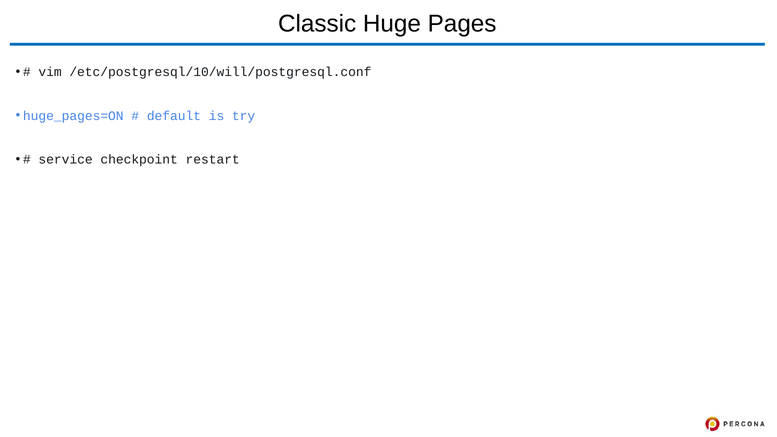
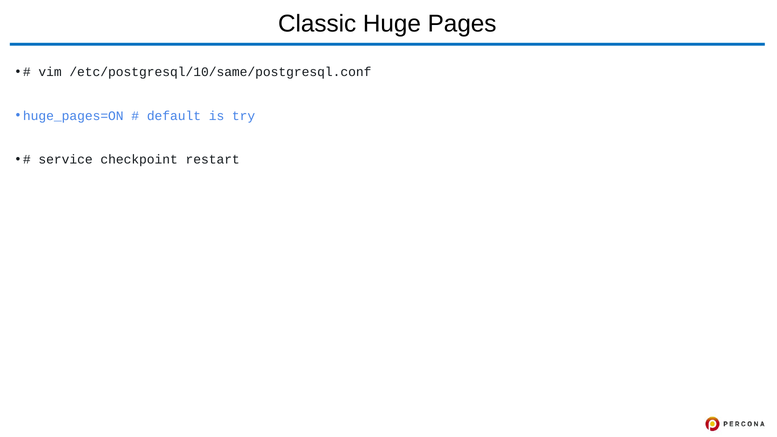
/etc/postgresql/10/will/postgresql.conf: /etc/postgresql/10/will/postgresql.conf -> /etc/postgresql/10/same/postgresql.conf (220, 72)
